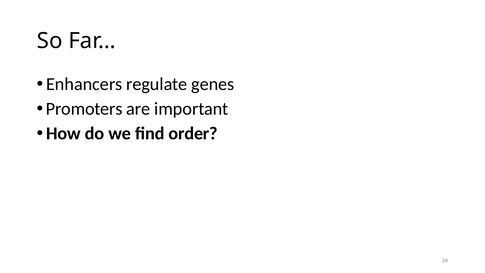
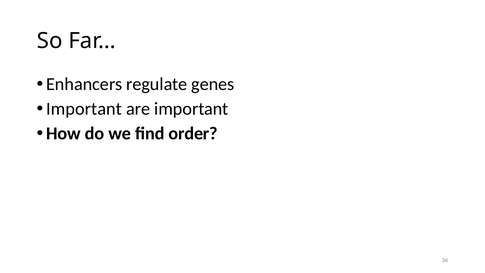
Promoters: Promoters -> Important (84, 109)
